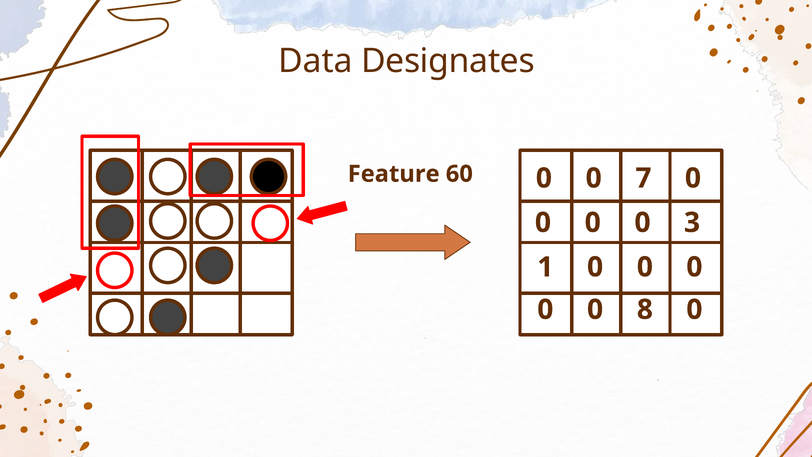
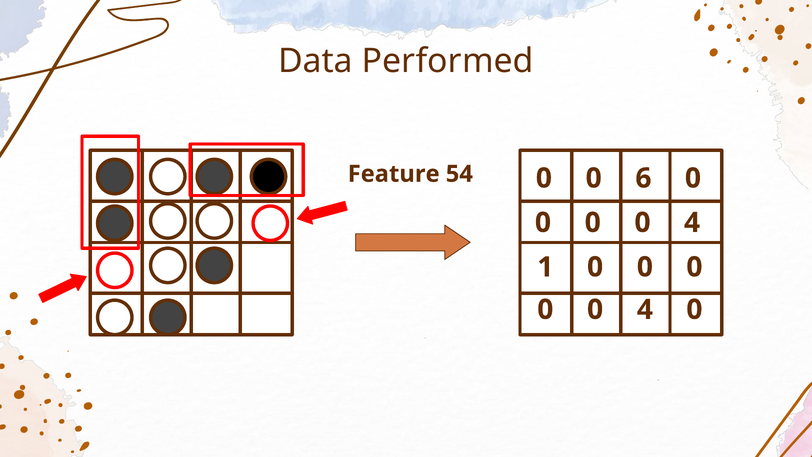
Designates: Designates -> Performed (448, 61)
60: 60 -> 54 (459, 174)
7: 7 -> 6 (643, 178)
3: 3 -> 4 (692, 223)
8: 8 -> 4 (645, 309)
